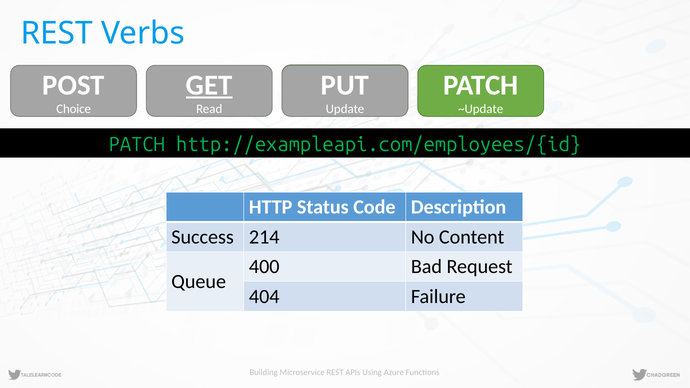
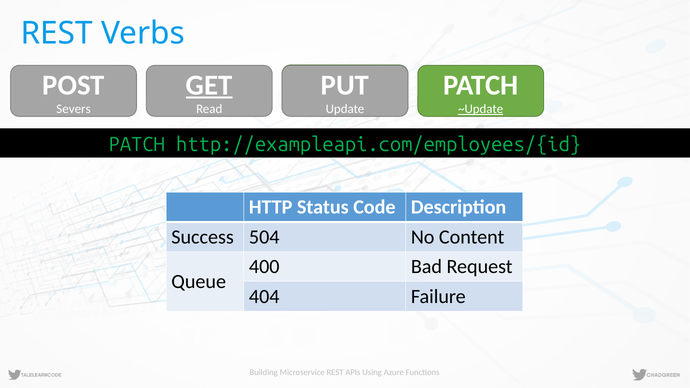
Choice: Choice -> Severs (74, 109)
~Update underline: none -> present (481, 109)
214: 214 -> 504 (264, 237)
